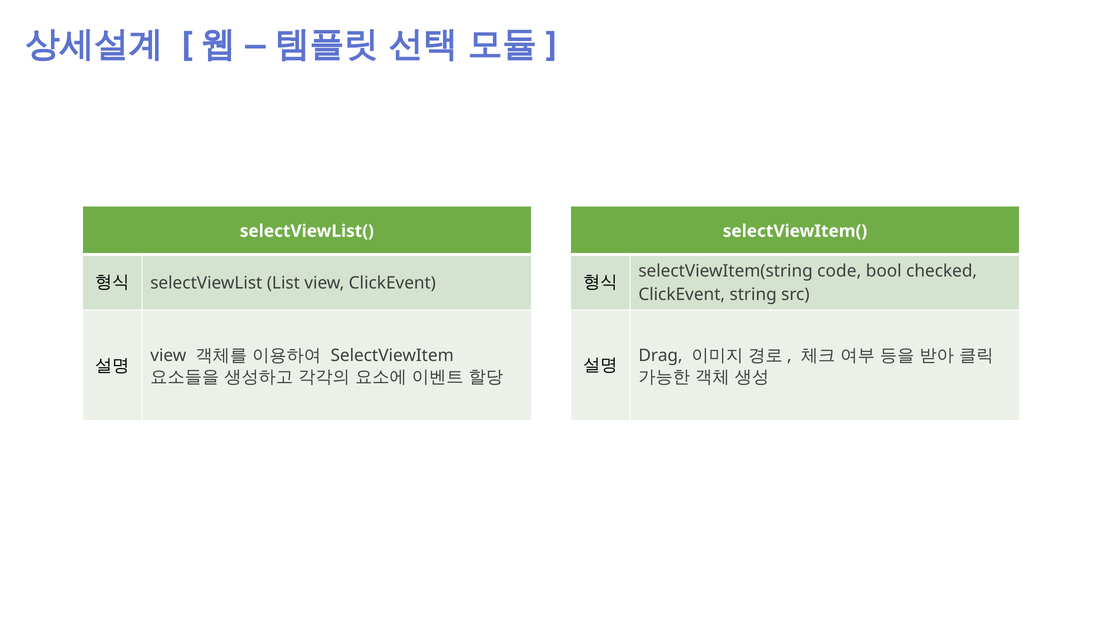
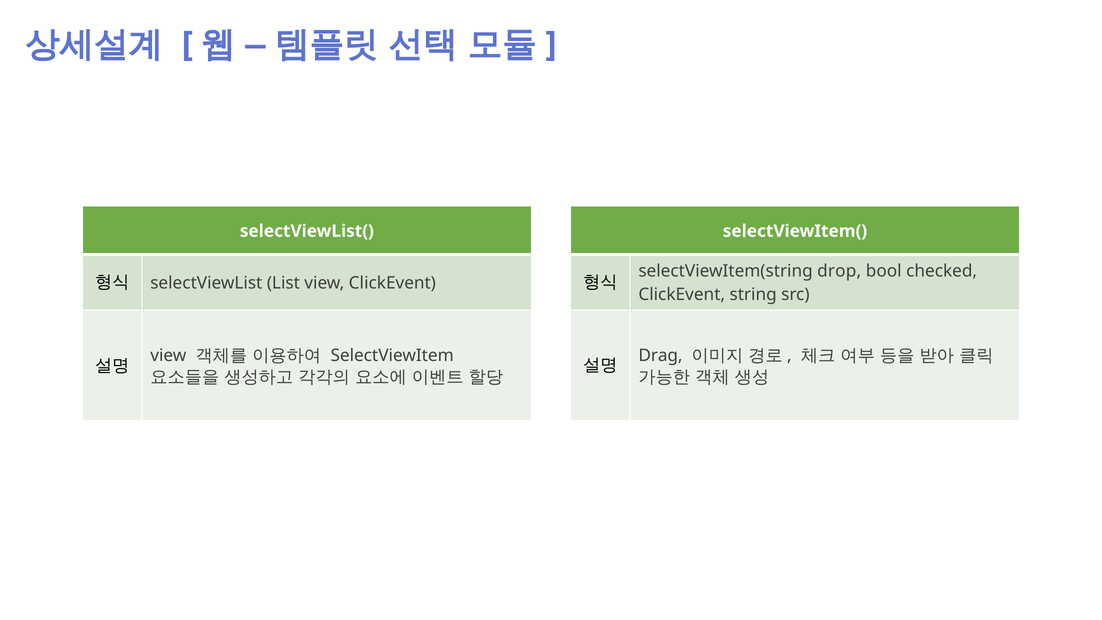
code: code -> drop (839, 271)
